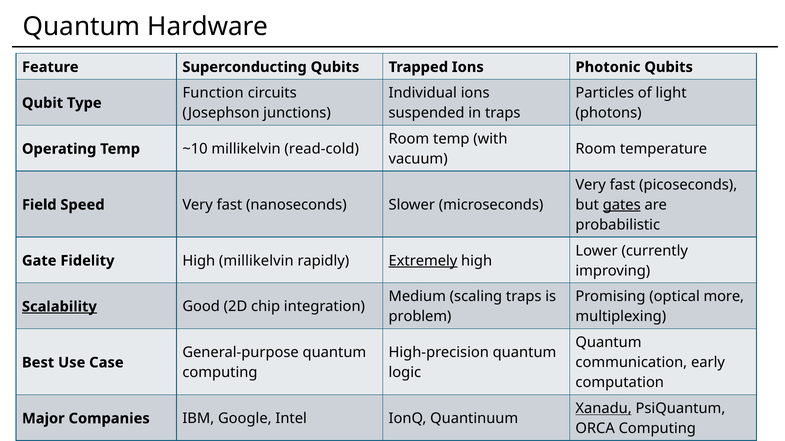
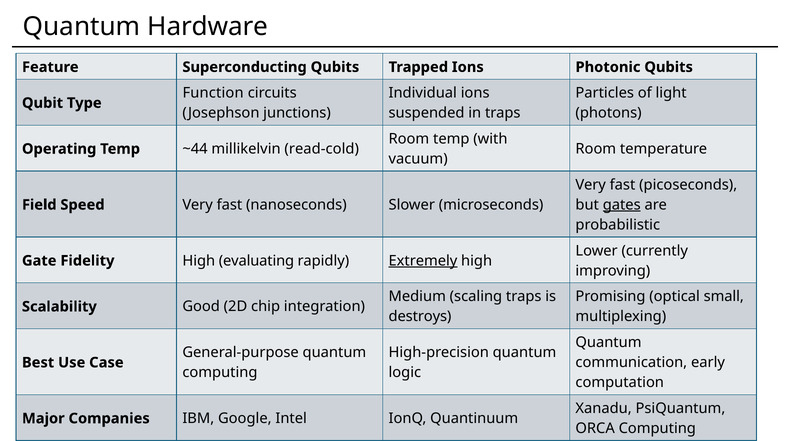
~10: ~10 -> ~44 (195, 149)
High millikelvin: millikelvin -> evaluating (256, 261)
optical more: more -> small (724, 297)
Scalability underline: present -> none (59, 307)
problem: problem -> destroys (420, 317)
Xanadu underline: present -> none (604, 409)
